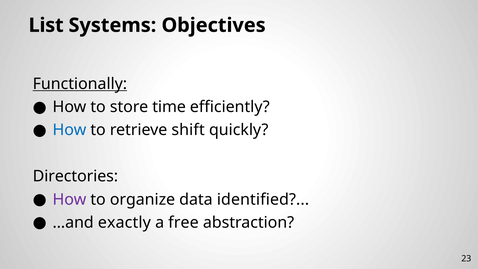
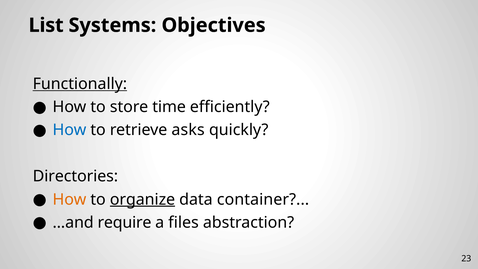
shift: shift -> asks (188, 130)
How colour: purple -> orange (69, 199)
organize underline: none -> present (142, 199)
identified: identified -> container (263, 199)
exactly: exactly -> require (125, 222)
free: free -> files (184, 222)
